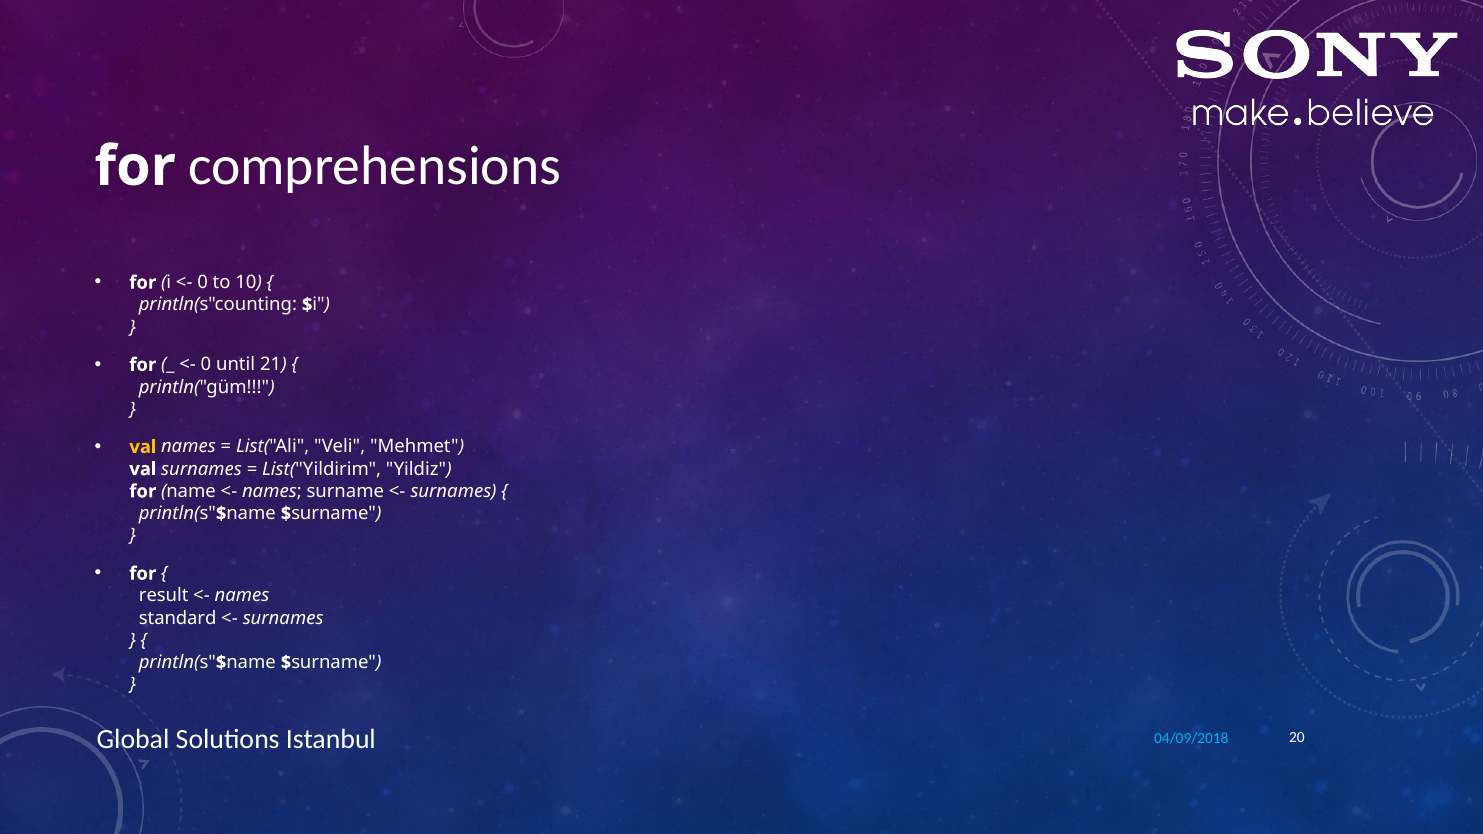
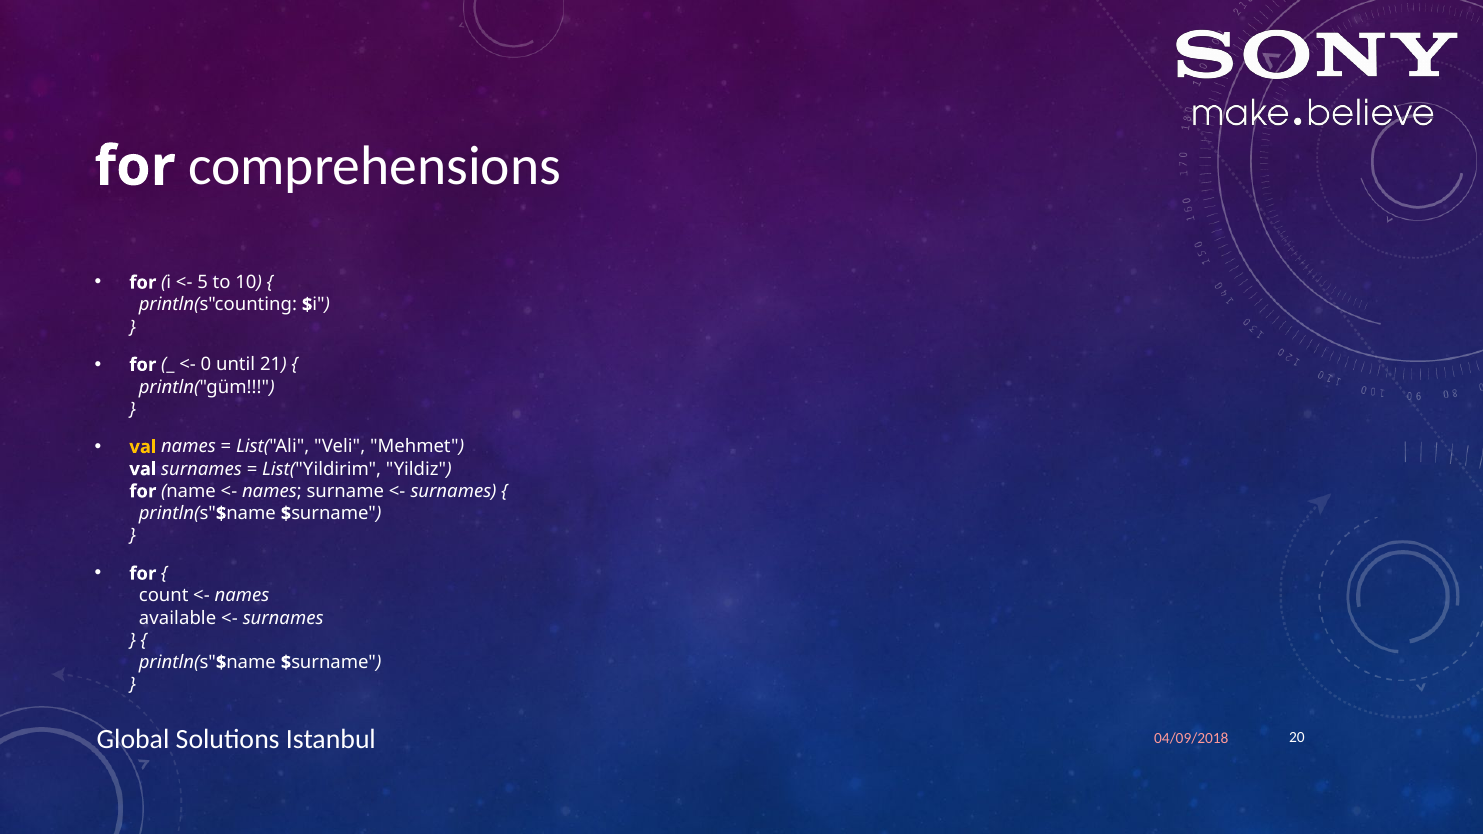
0: 0 -> 5 (203, 283)
result: result -> count (164, 596)
standard: standard -> available (178, 618)
04/09/2018 colour: light blue -> pink (1191, 738)
